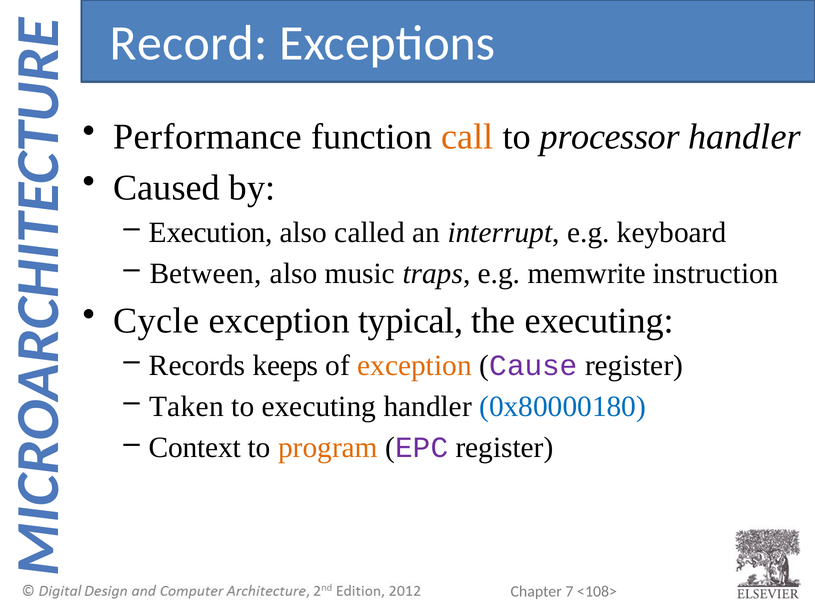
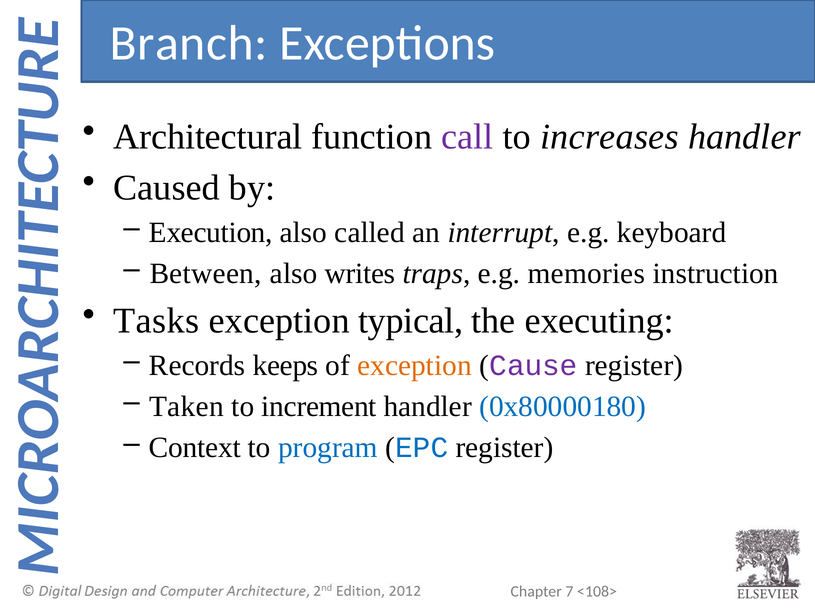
Record: Record -> Branch (189, 43)
Performance: Performance -> Architectural (208, 137)
call colour: orange -> purple (467, 137)
processor: processor -> increases (609, 137)
music: music -> writes (360, 274)
memwrite: memwrite -> memories (586, 274)
Cycle: Cycle -> Tasks (156, 321)
to executing: executing -> increment (319, 407)
program colour: orange -> blue (328, 448)
EPC colour: purple -> blue (422, 448)
